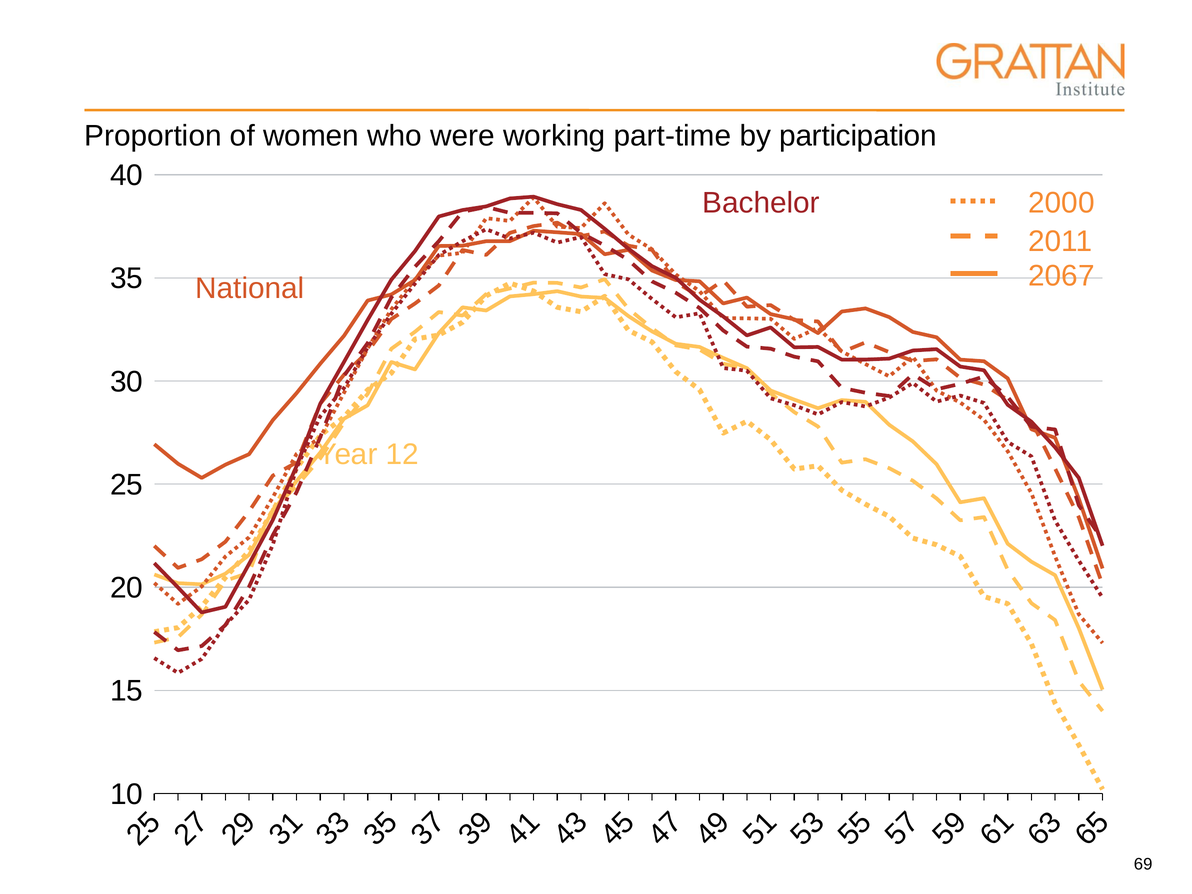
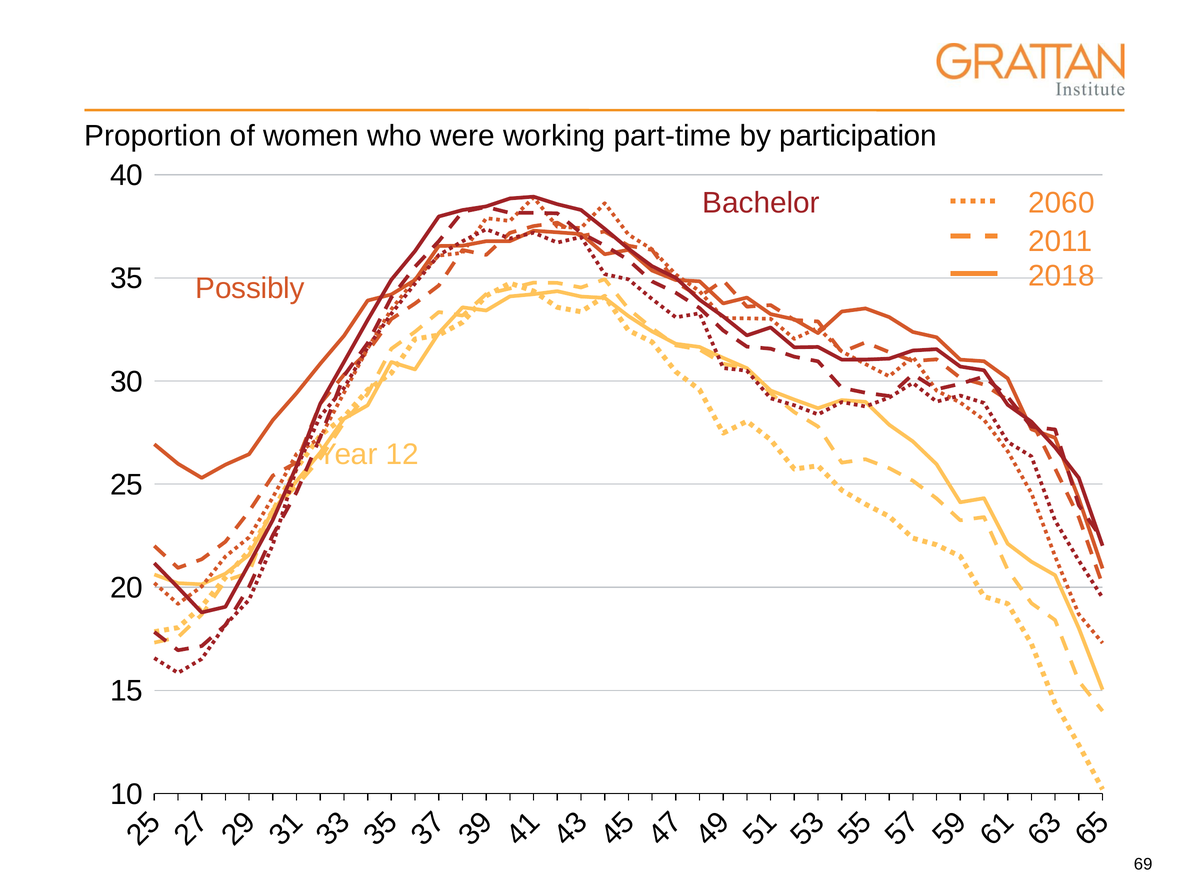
2000: 2000 -> 2060 (1062, 203)
2067: 2067 -> 2018 (1062, 276)
National: National -> Possibly (250, 289)
